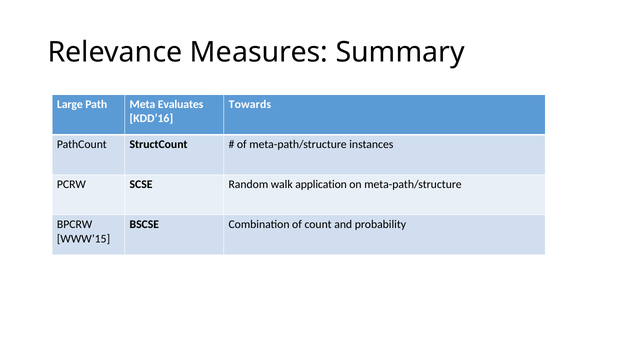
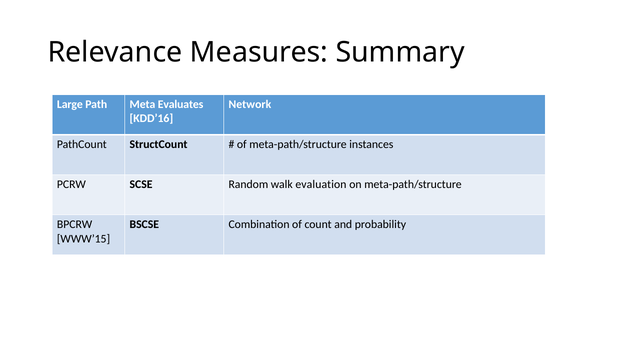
Towards: Towards -> Network (250, 104)
application: application -> evaluation (321, 184)
